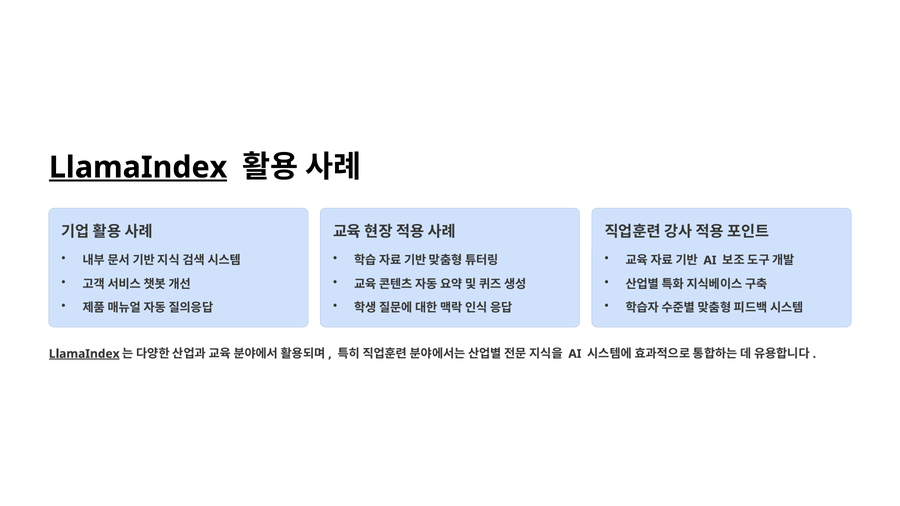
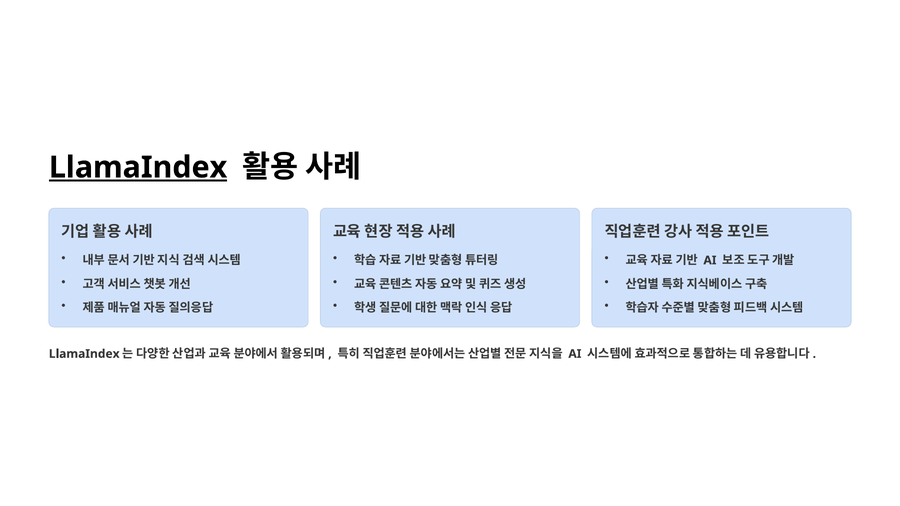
LlamaIndex underline: present -> none (84, 354)
